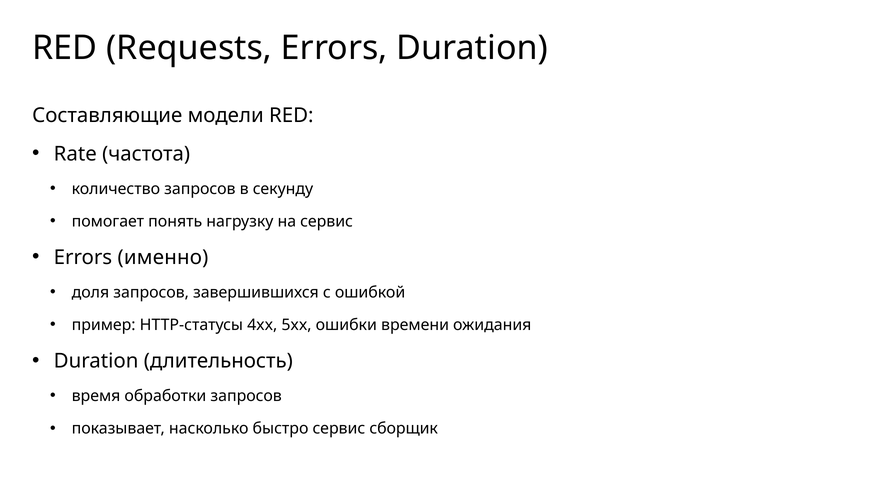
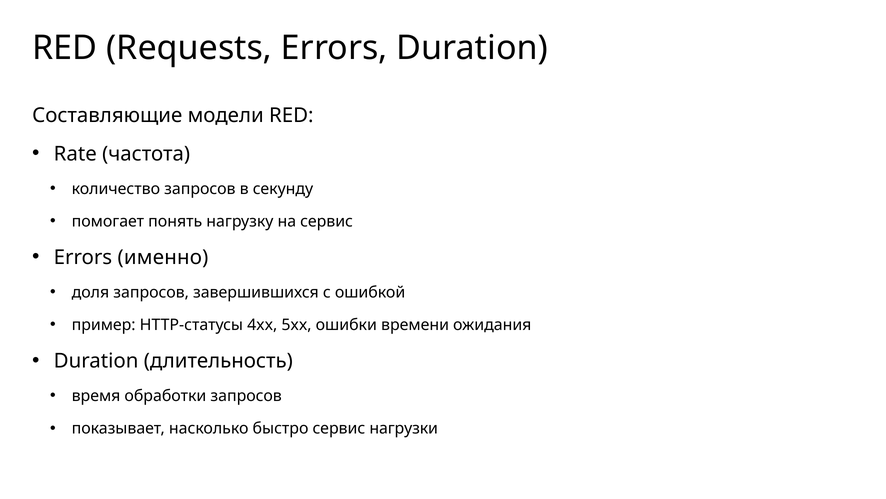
сборщик: сборщик -> нагрузки (404, 429)
